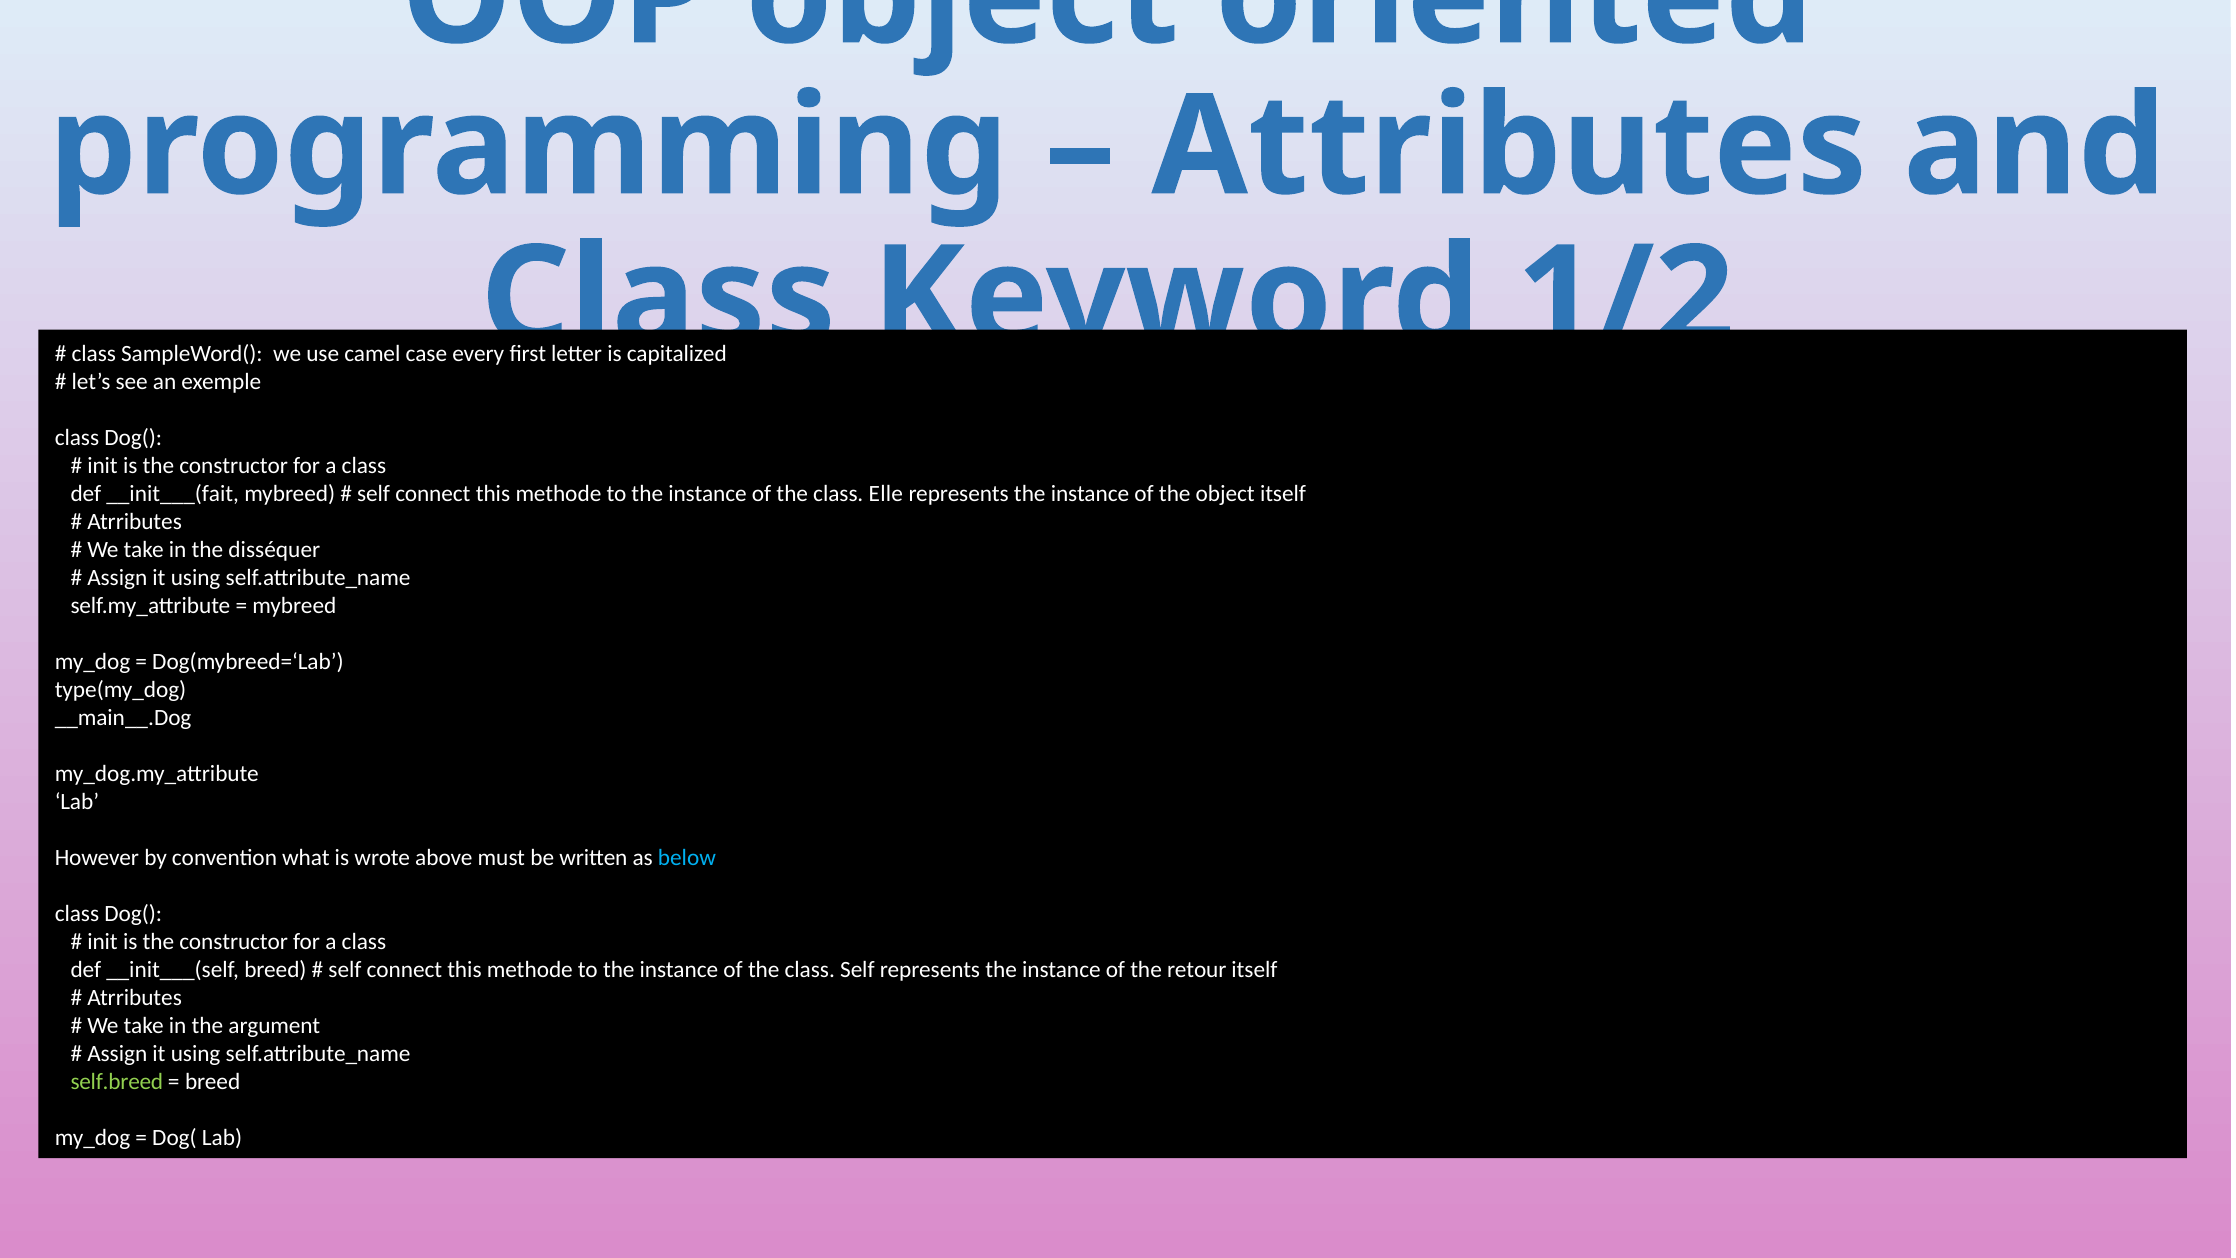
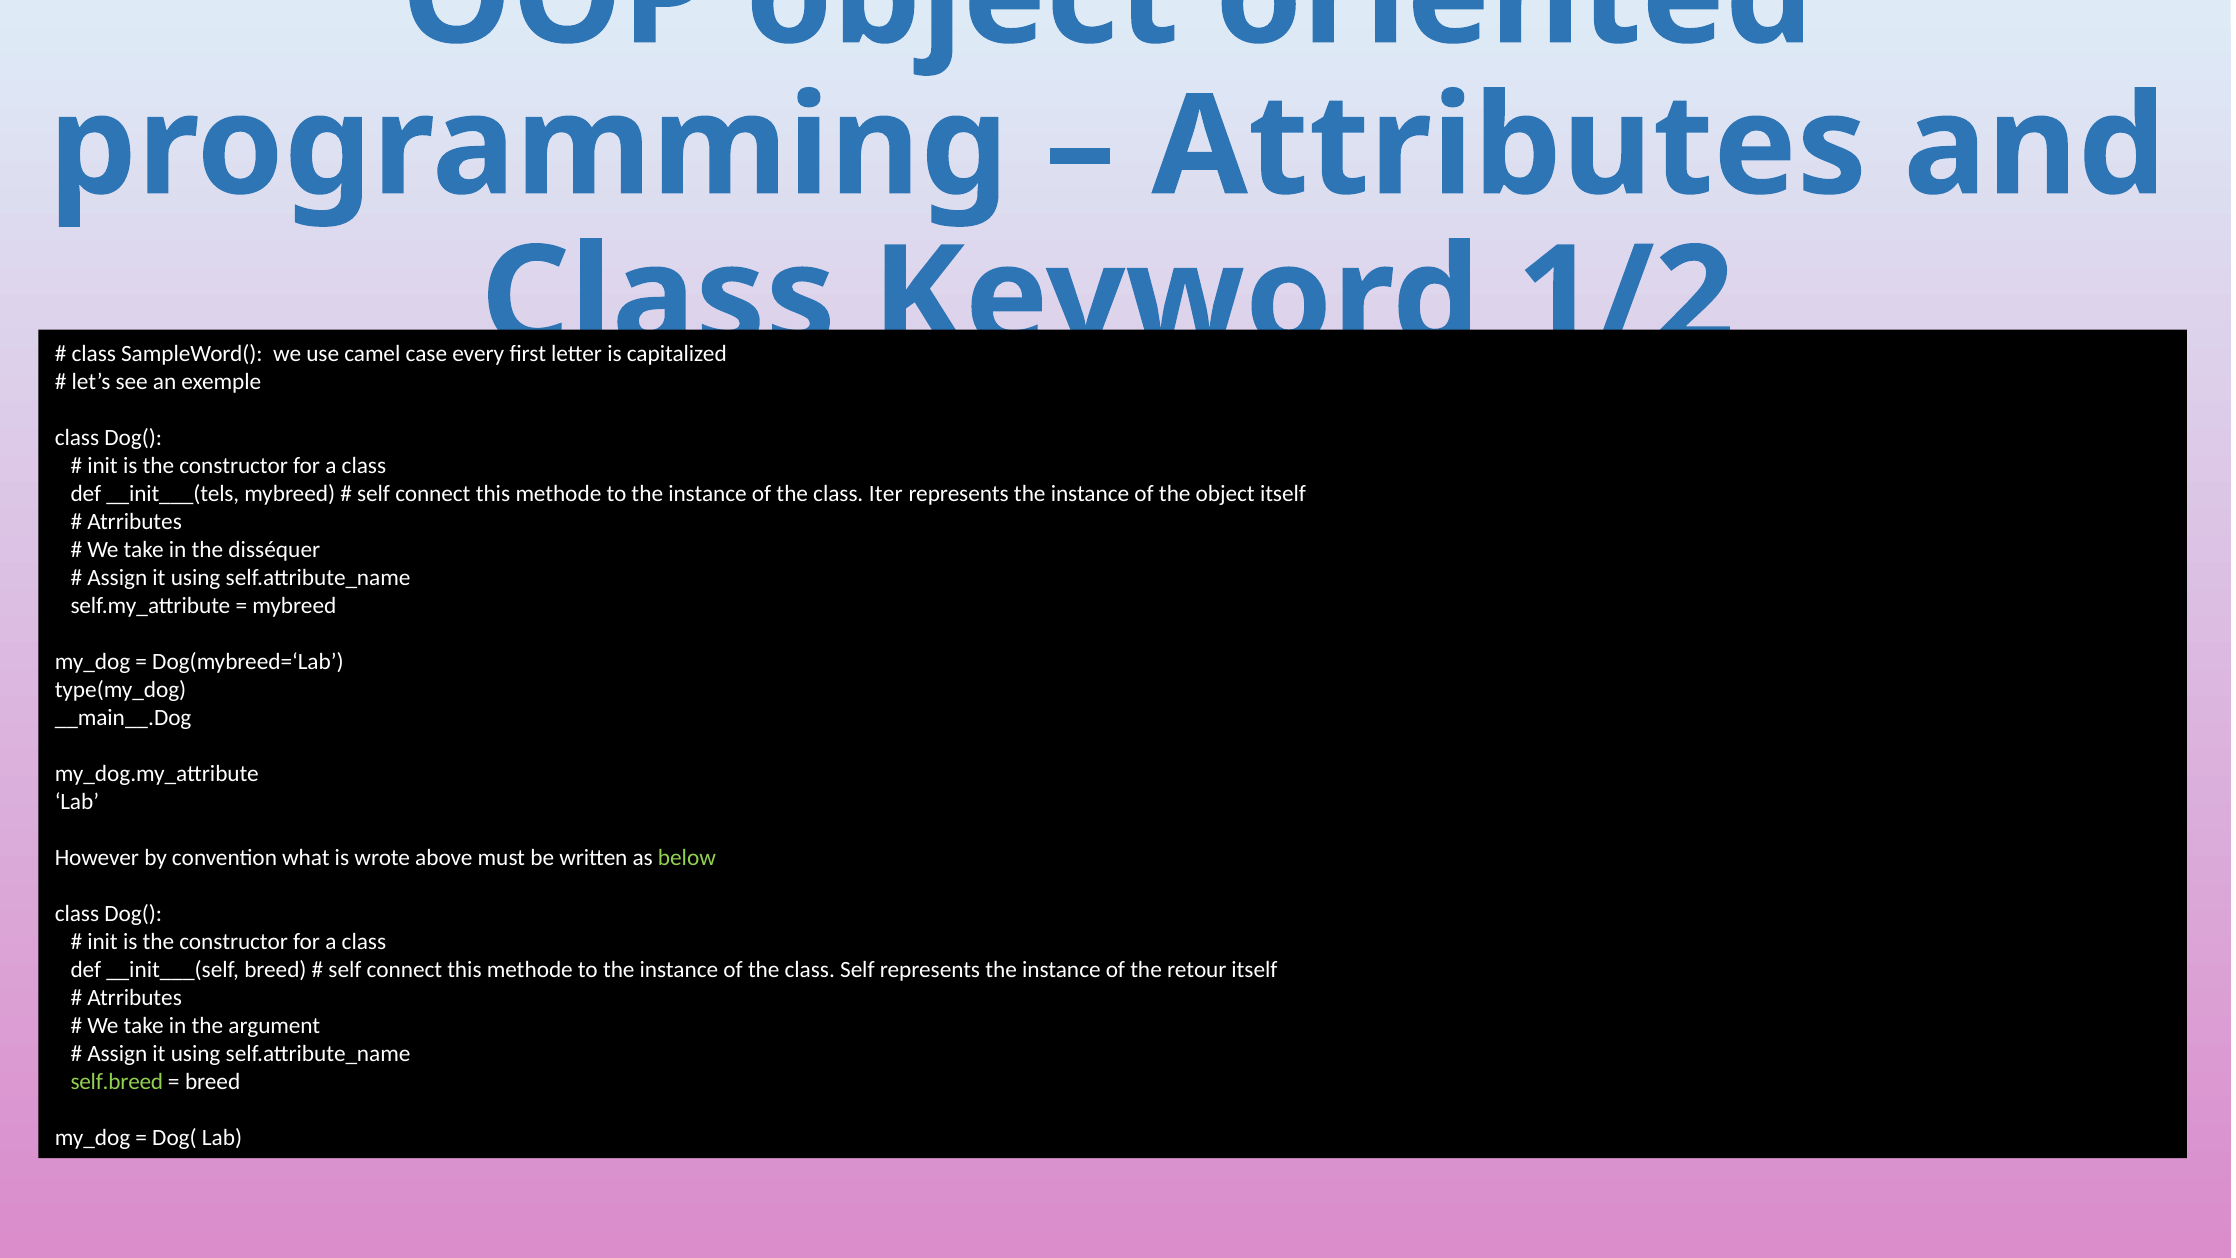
__init___(fait: __init___(fait -> __init___(tels (173, 493)
Elle: Elle -> Iter (886, 493)
below colour: light blue -> light green (687, 857)
